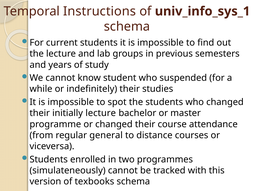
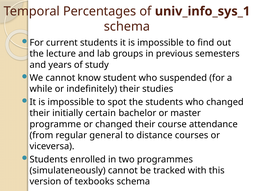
Instructions: Instructions -> Percentages (100, 11)
initially lecture: lecture -> certain (101, 113)
